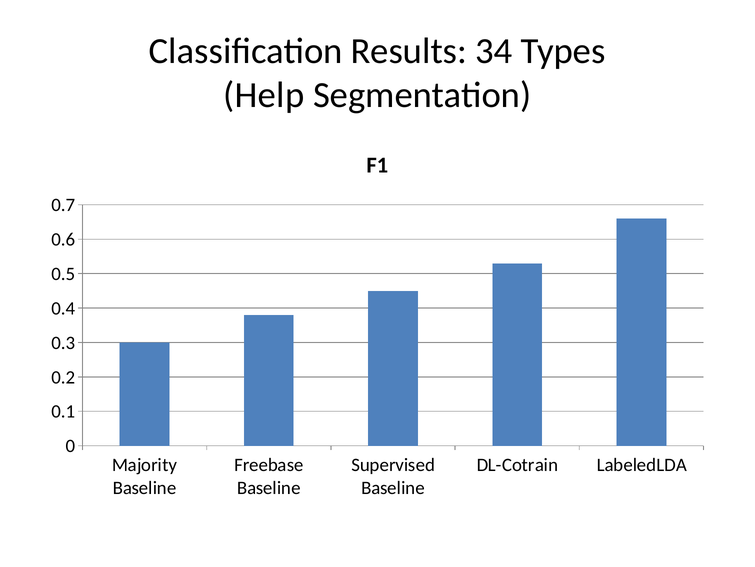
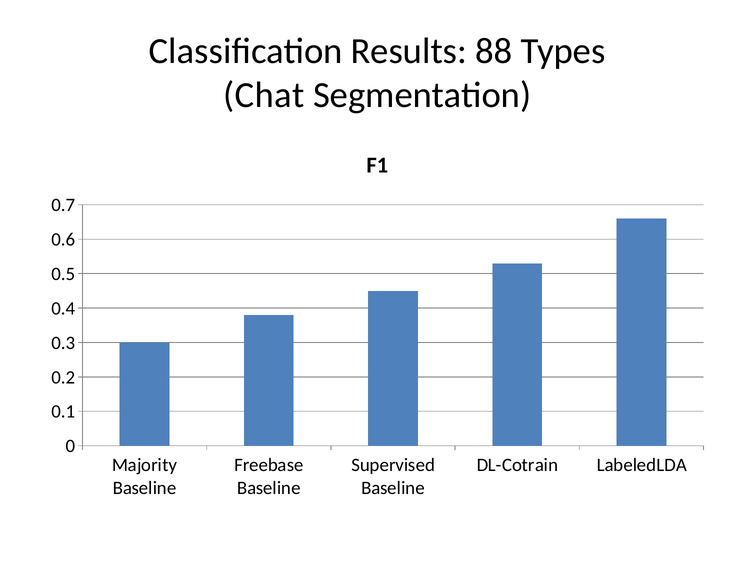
34: 34 -> 88 (494, 51)
Help: Help -> Chat (264, 95)
